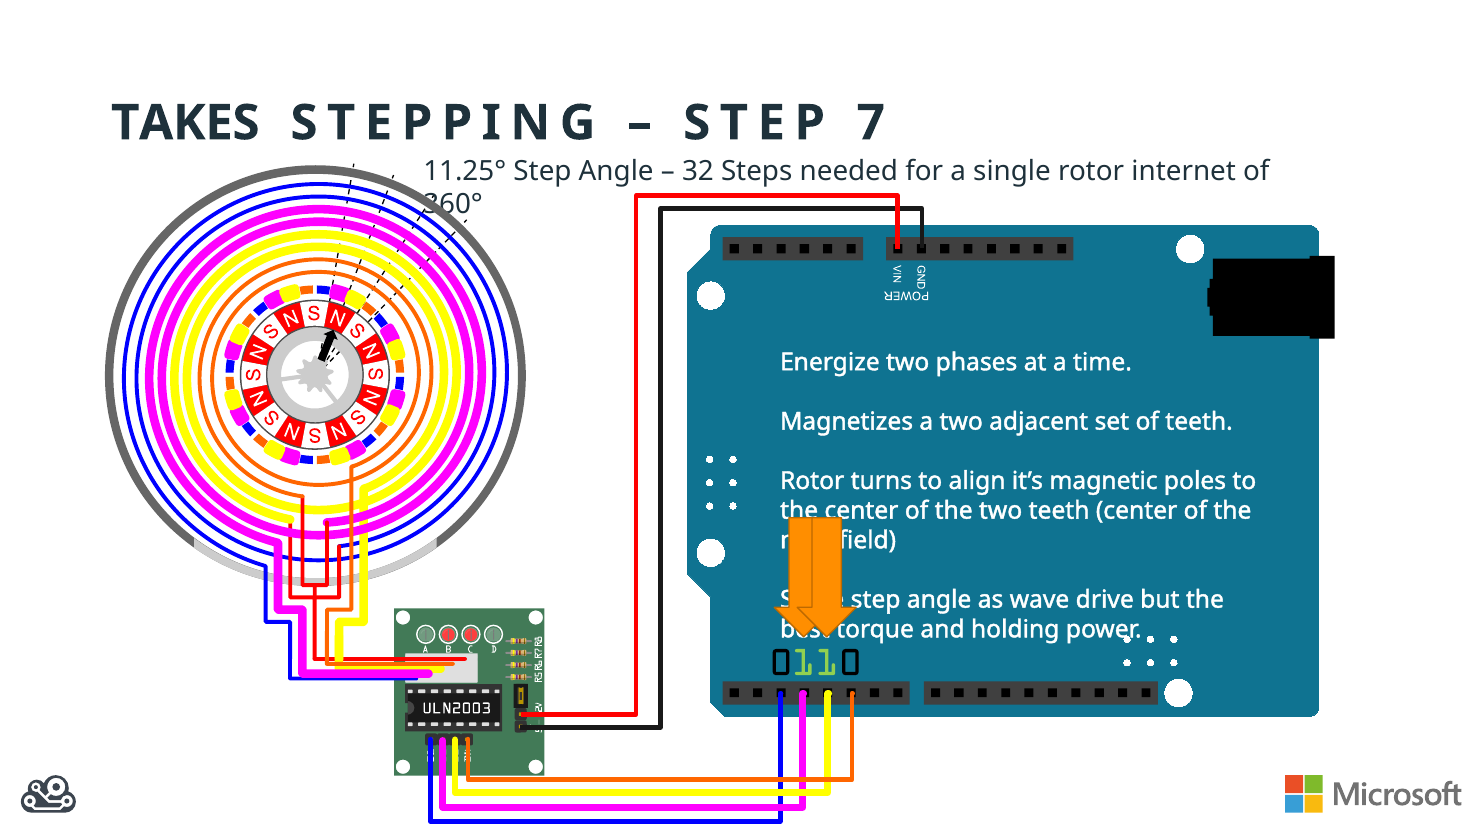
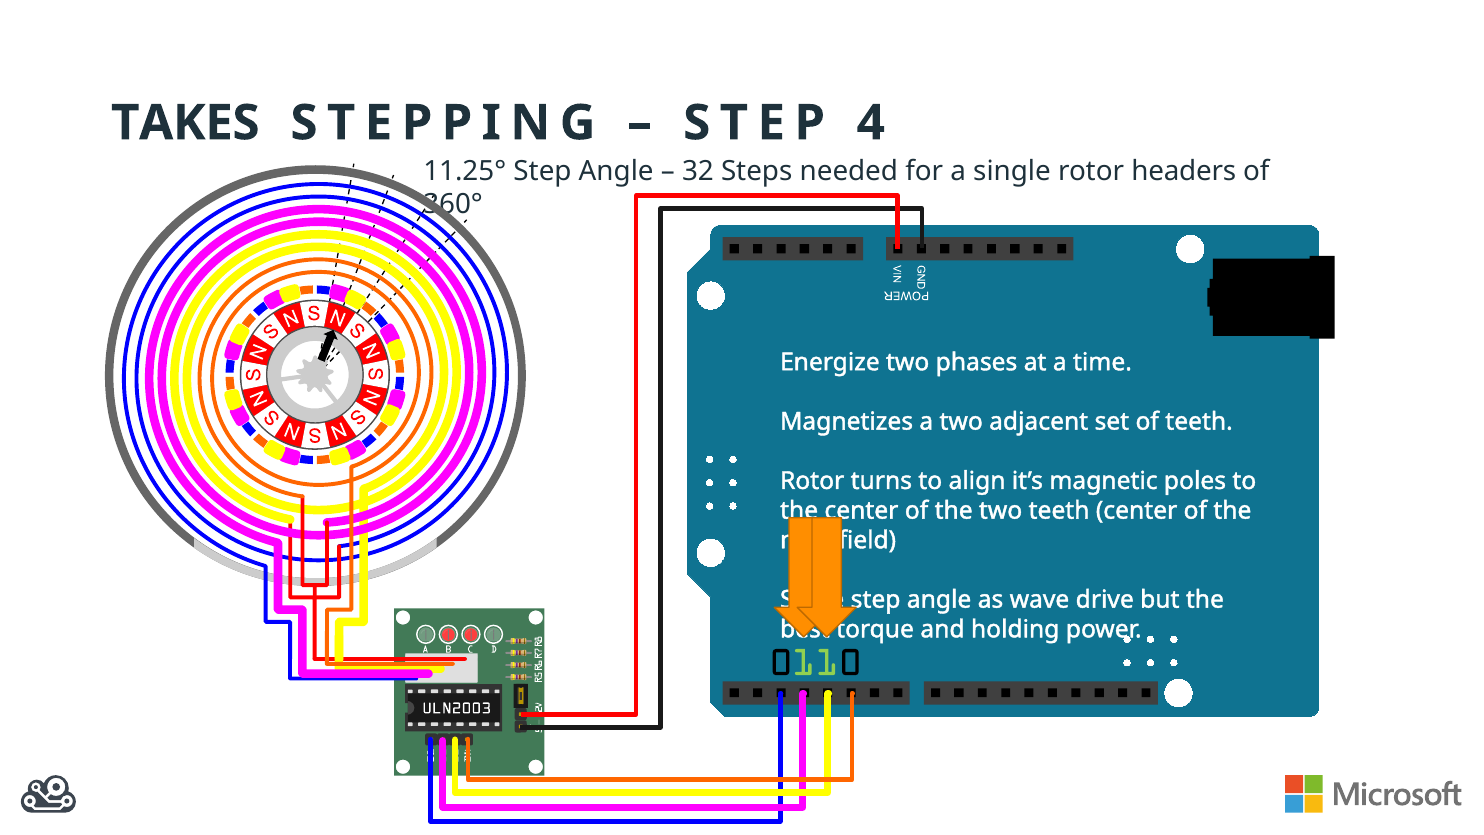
7: 7 -> 4 (871, 123)
internet: internet -> headers (1184, 171)
